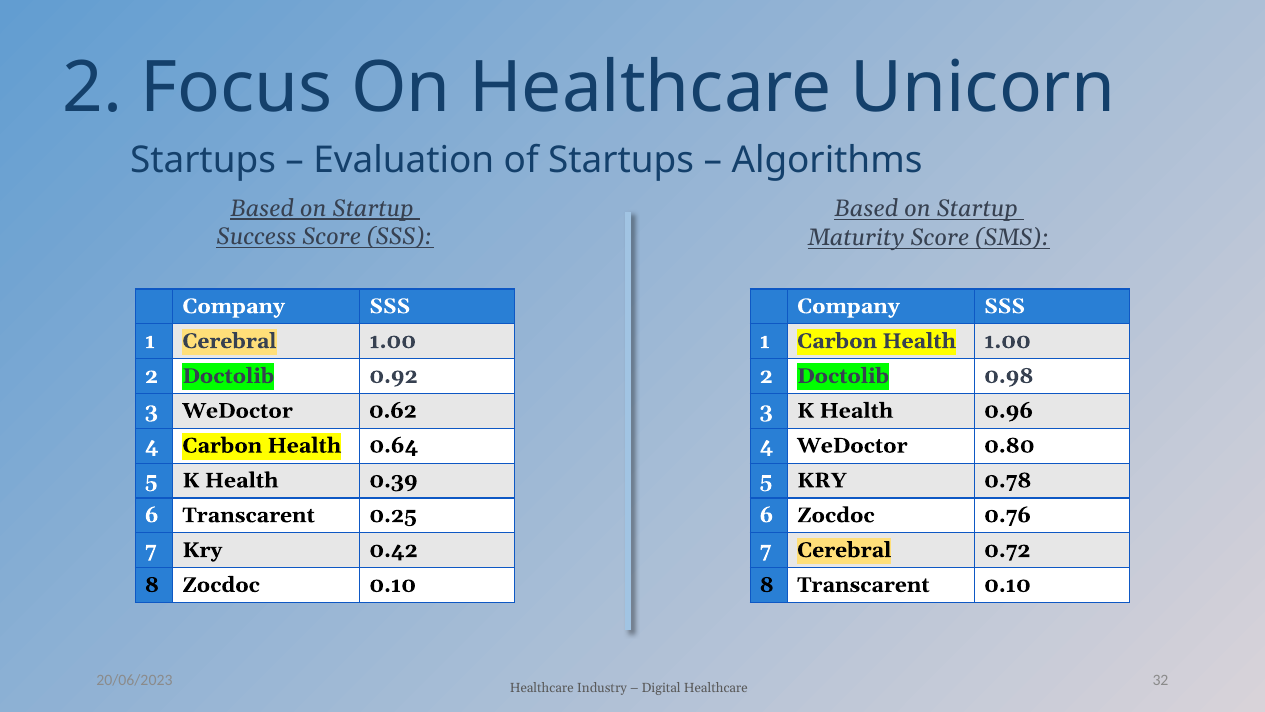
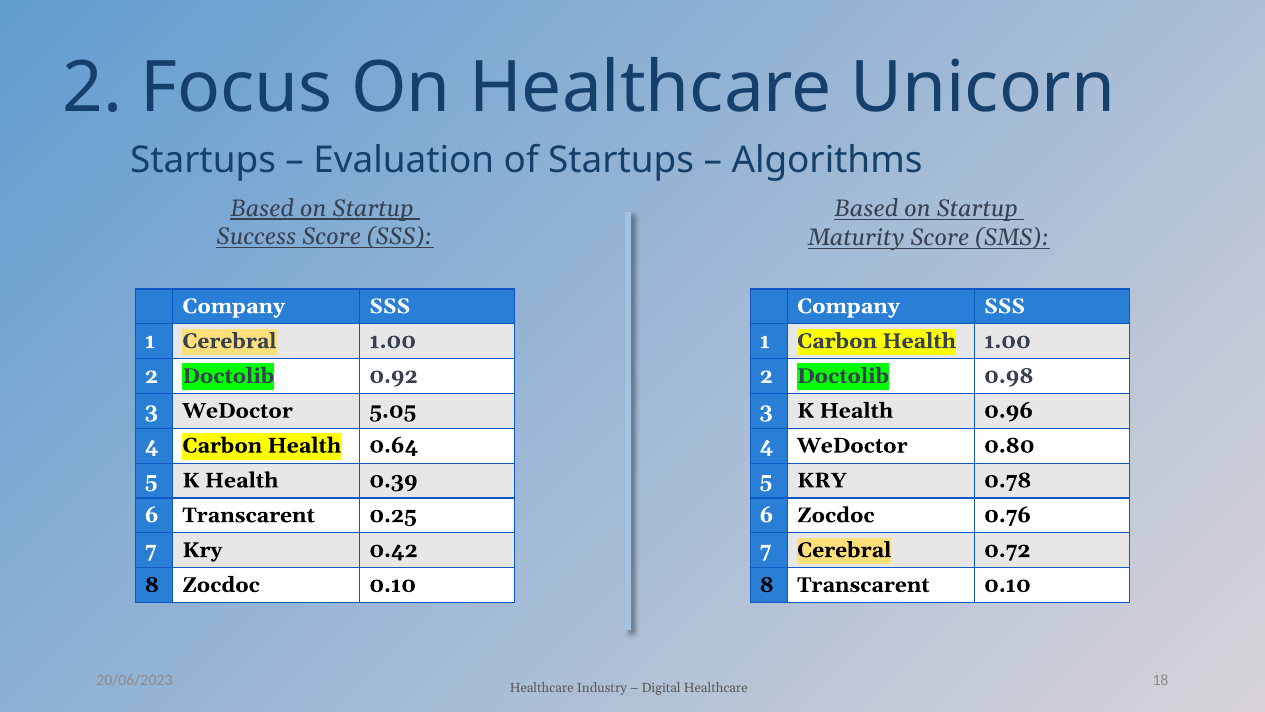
0.62: 0.62 -> 5.05 (393, 410)
32: 32 -> 18 (1161, 679)
